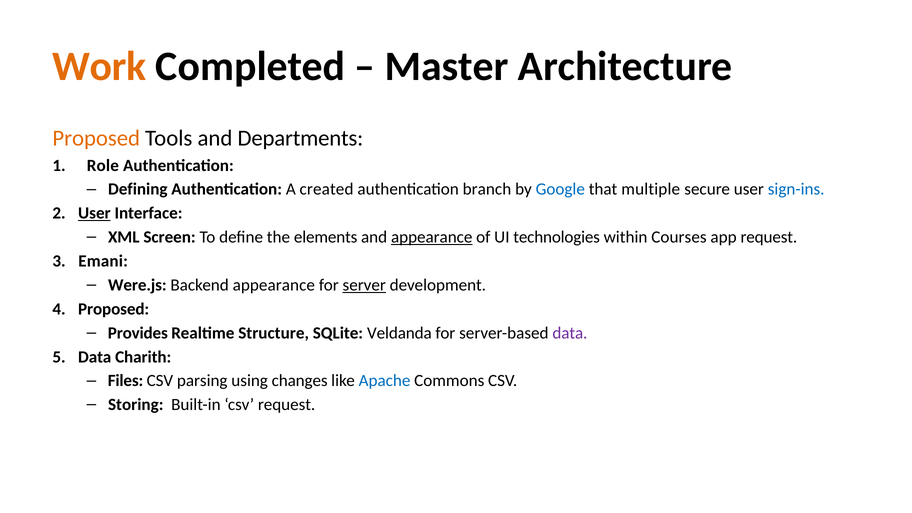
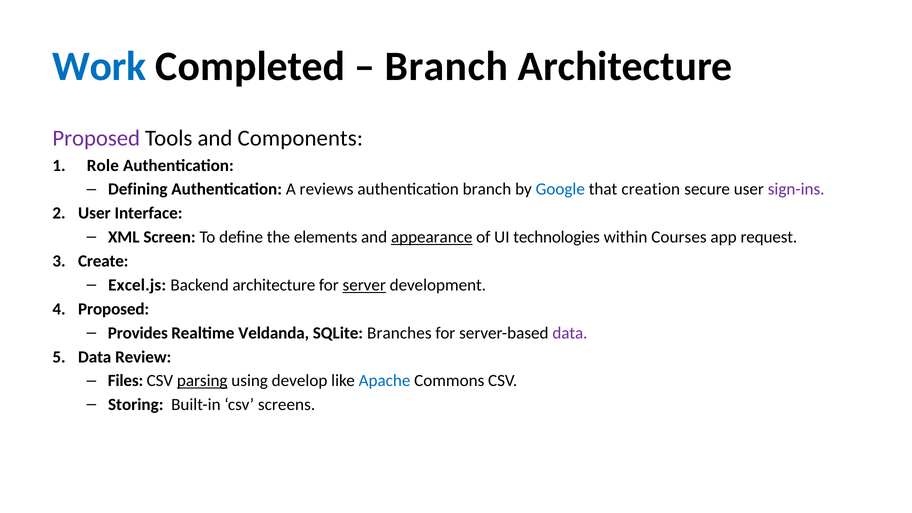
Work colour: orange -> blue (99, 66)
Master: Master -> Branch (446, 66)
Proposed colour: orange -> purple (96, 138)
Departments: Departments -> Components (300, 138)
created: created -> reviews (327, 189)
multiple: multiple -> creation (651, 189)
sign-ins colour: blue -> purple (796, 189)
User underline: present -> none (94, 213)
Emani: Emani -> Create (103, 261)
Were.js: Were.js -> Excel.js (137, 285)
Backend appearance: appearance -> architecture (274, 285)
Structure: Structure -> Veldanda (274, 333)
Veldanda: Veldanda -> Branches (399, 333)
Charith: Charith -> Review (143, 357)
parsing underline: none -> present (202, 381)
changes: changes -> develop (300, 381)
csv request: request -> screens (287, 405)
